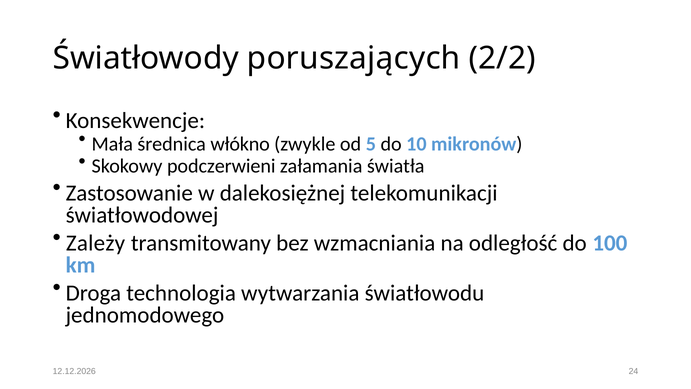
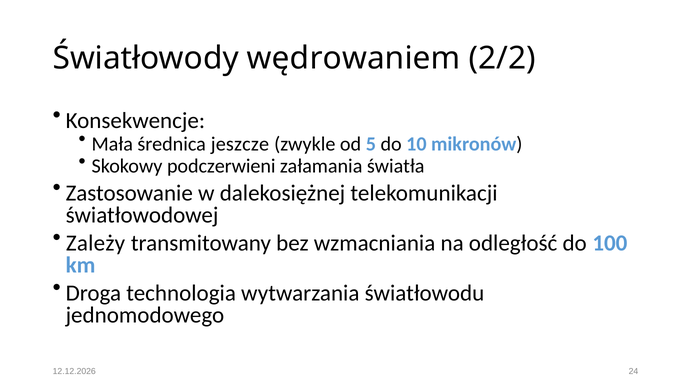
poruszających: poruszających -> wędrowaniem (354, 58)
włókno: włókno -> jeszcze (240, 144)
